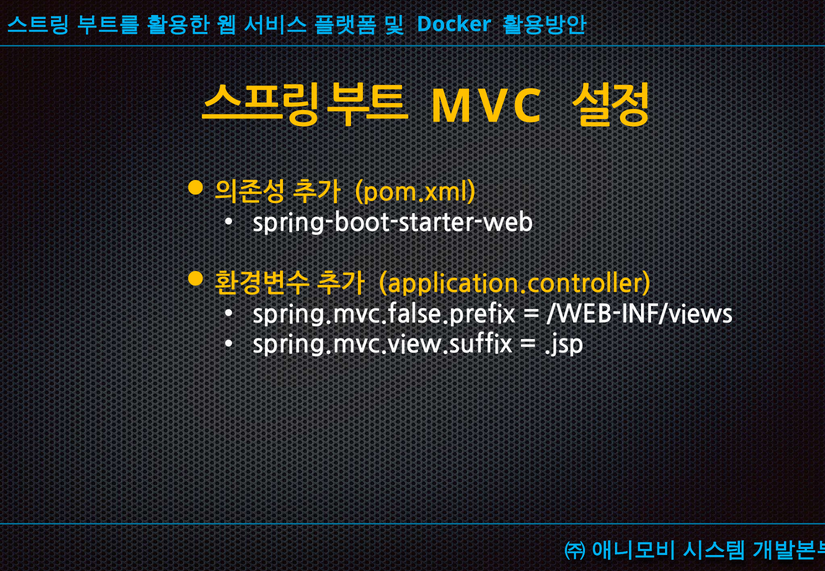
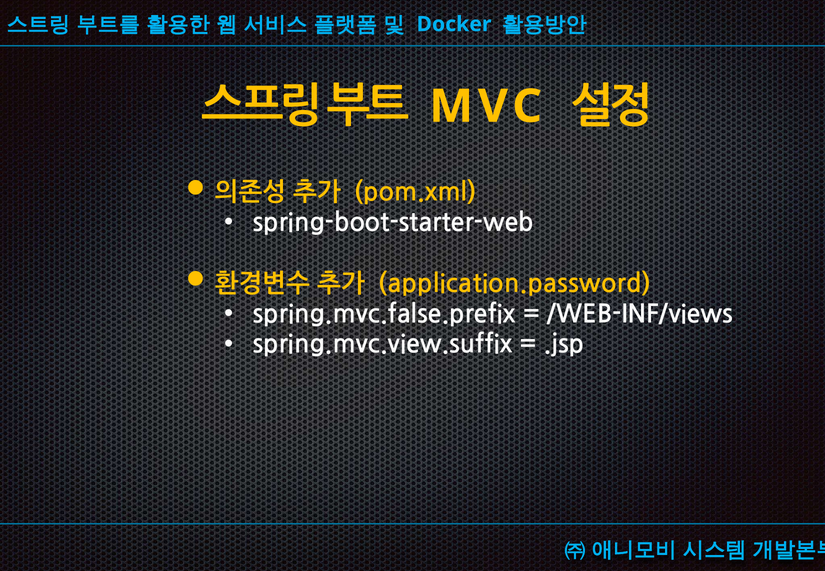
application.controller: application.controller -> application.password (515, 284)
